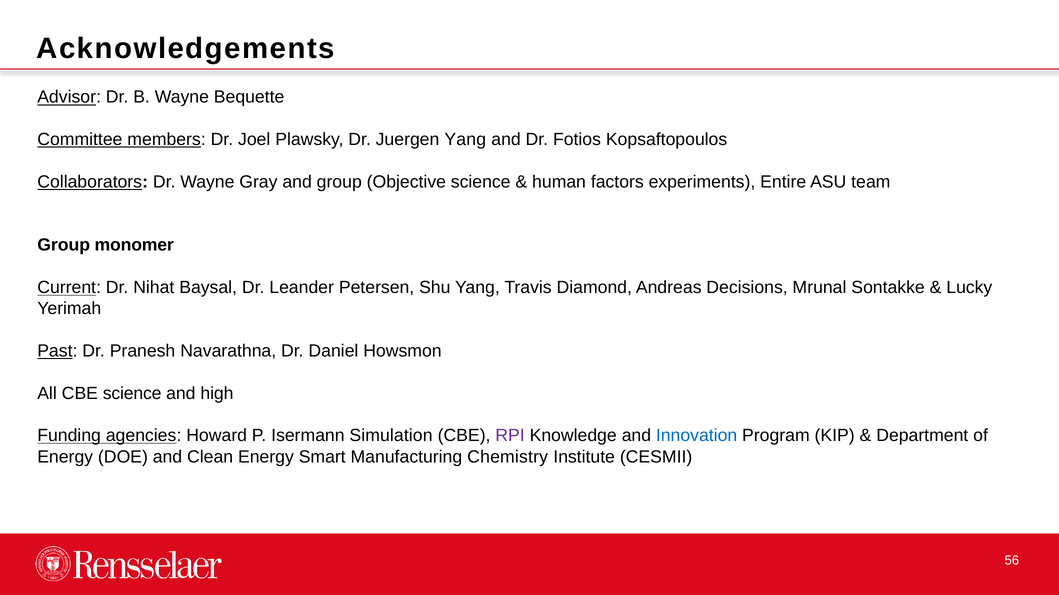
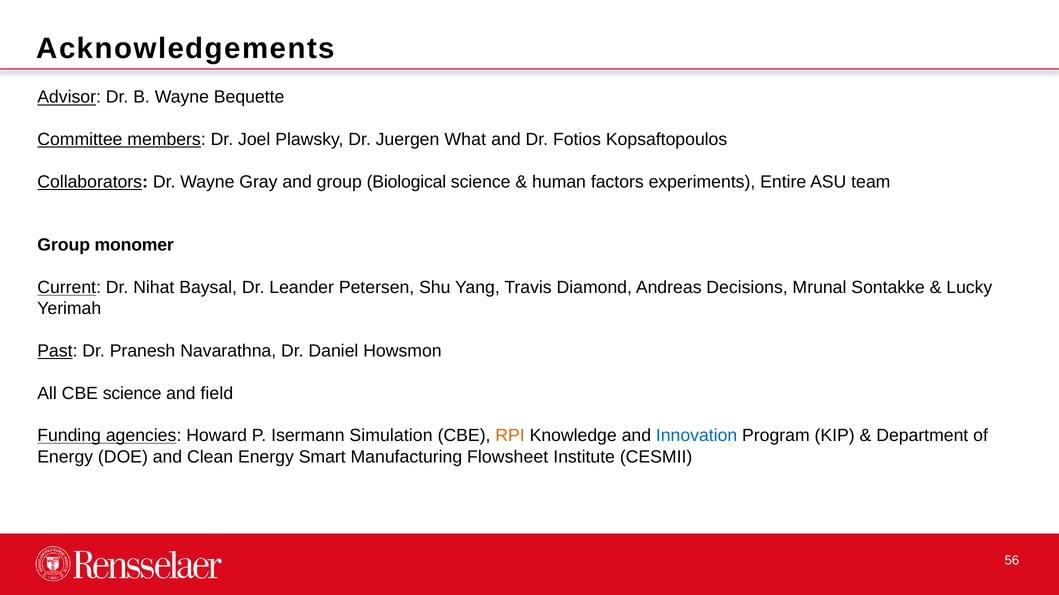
Juergen Yang: Yang -> What (465, 140)
Objective: Objective -> Biological (406, 182)
high: high -> field (217, 394)
RPI colour: purple -> orange (510, 436)
Chemistry: Chemistry -> Flowsheet (508, 457)
